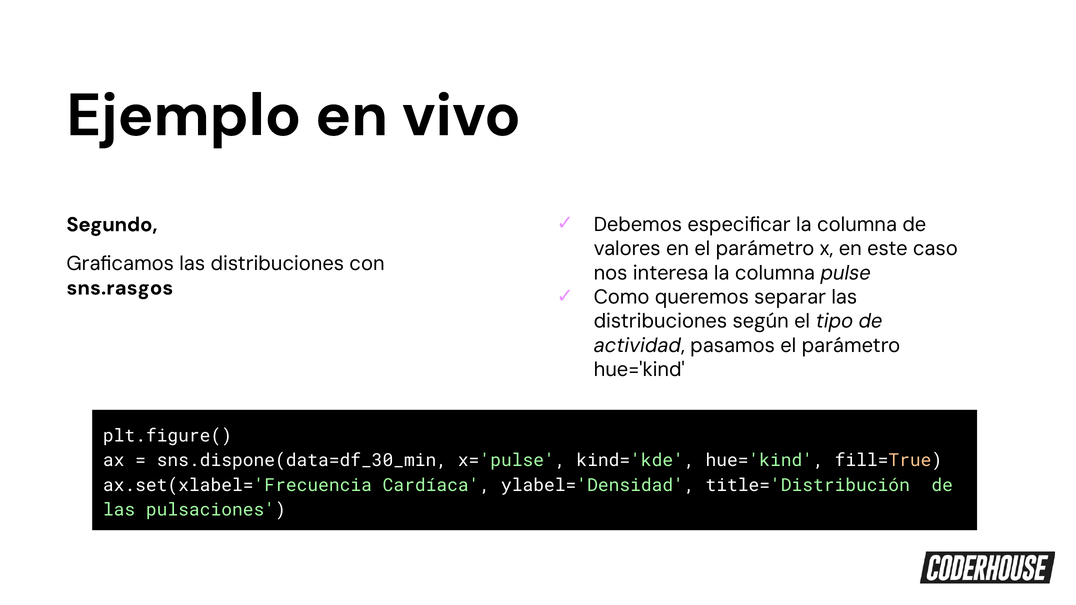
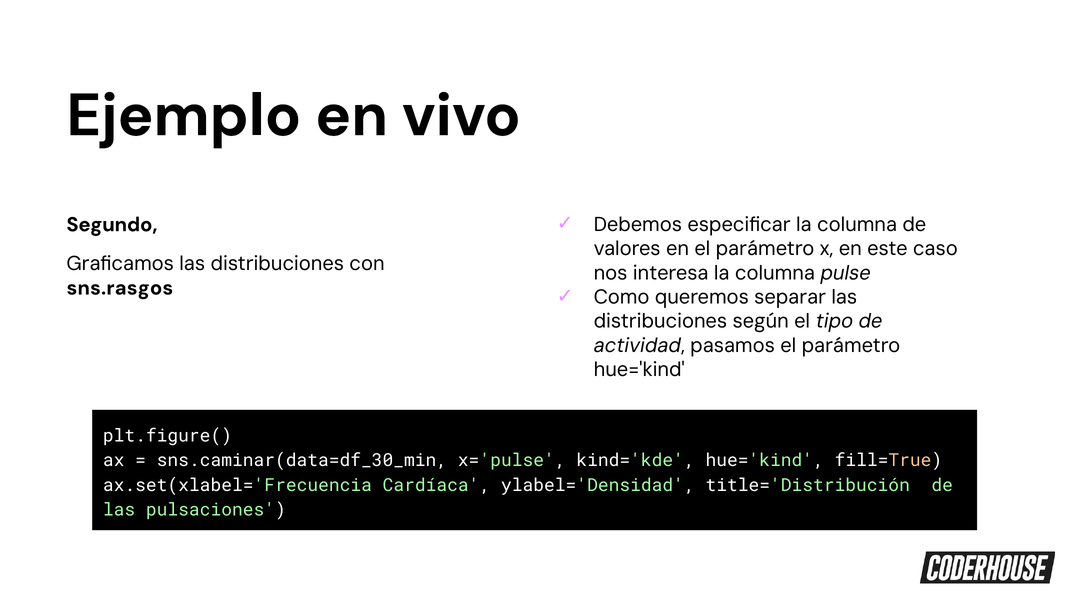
sns.dispone(data=df_30_min: sns.dispone(data=df_30_min -> sns.caminar(data=df_30_min (302, 461)
